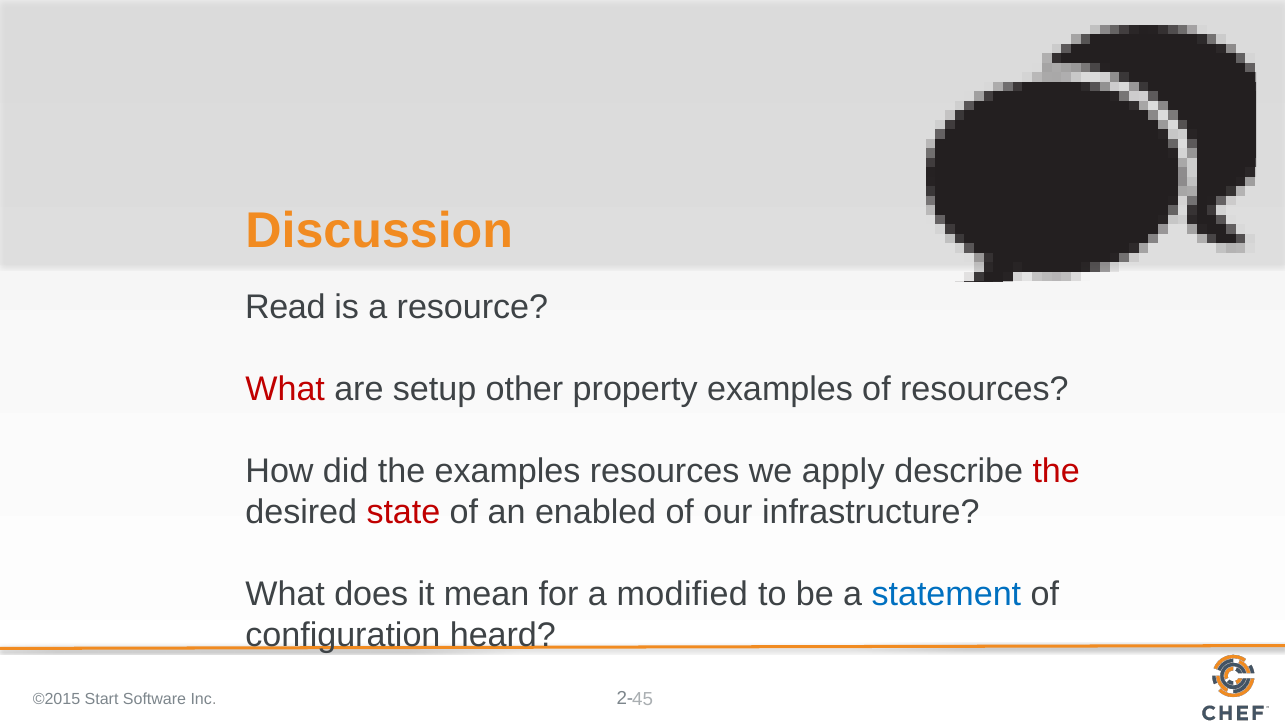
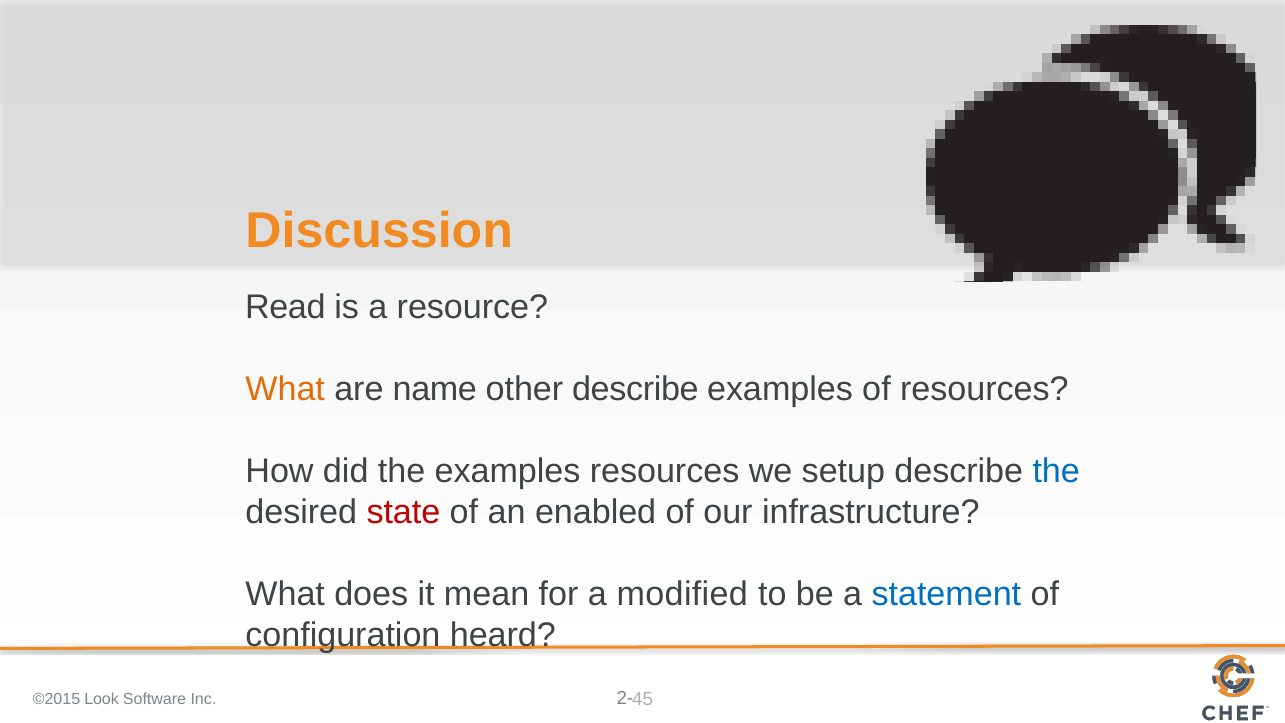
What colour: red -> orange (285, 389)
setup: setup -> name (435, 389)
other property: property -> describe (635, 389)
apply: apply -> setup (843, 471)
the colour: red -> blue (1056, 471)
Start: Start -> Look (102, 699)
